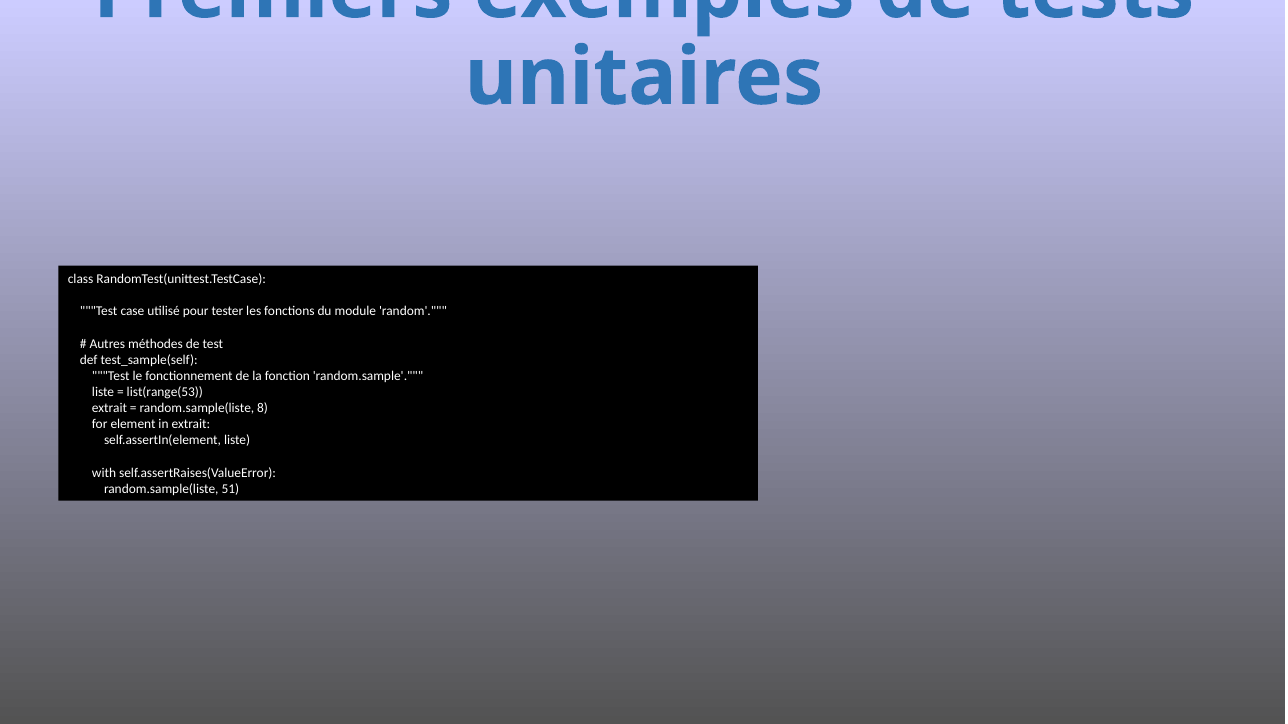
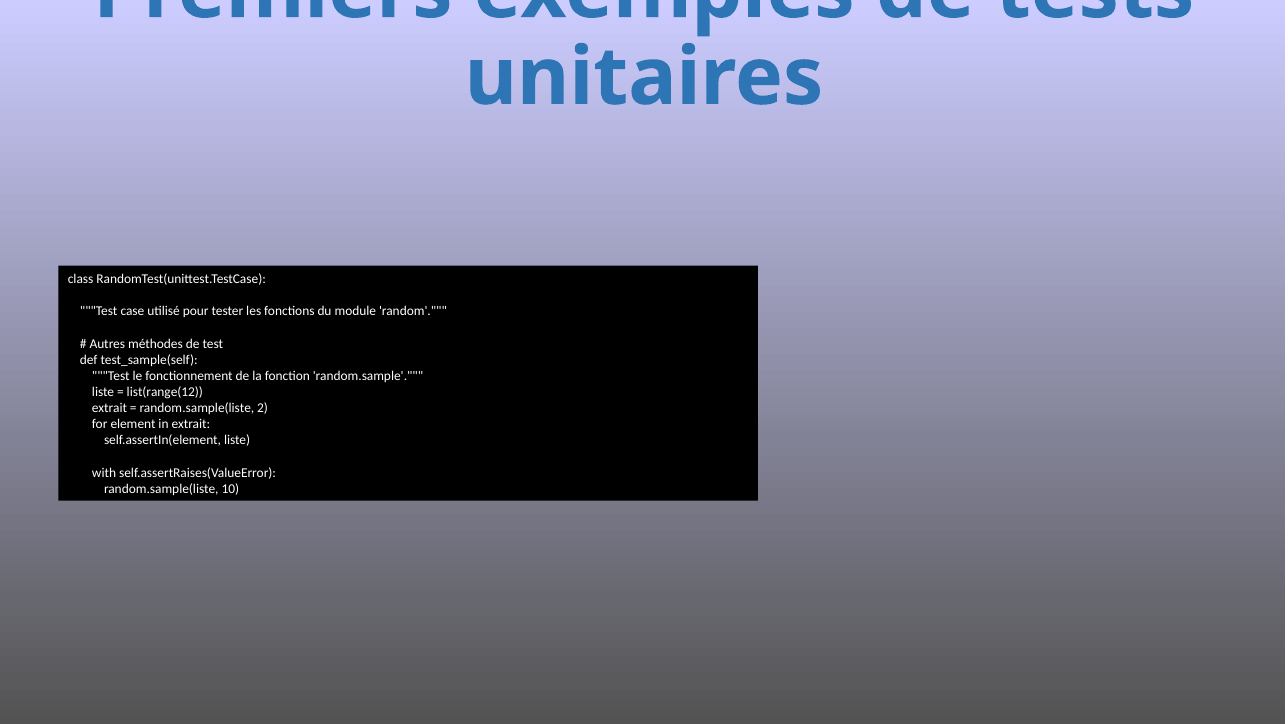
list(range(53: list(range(53 -> list(range(12 (165, 392)
8: 8 -> 2 (263, 409)
51: 51 -> 10 (230, 489)
